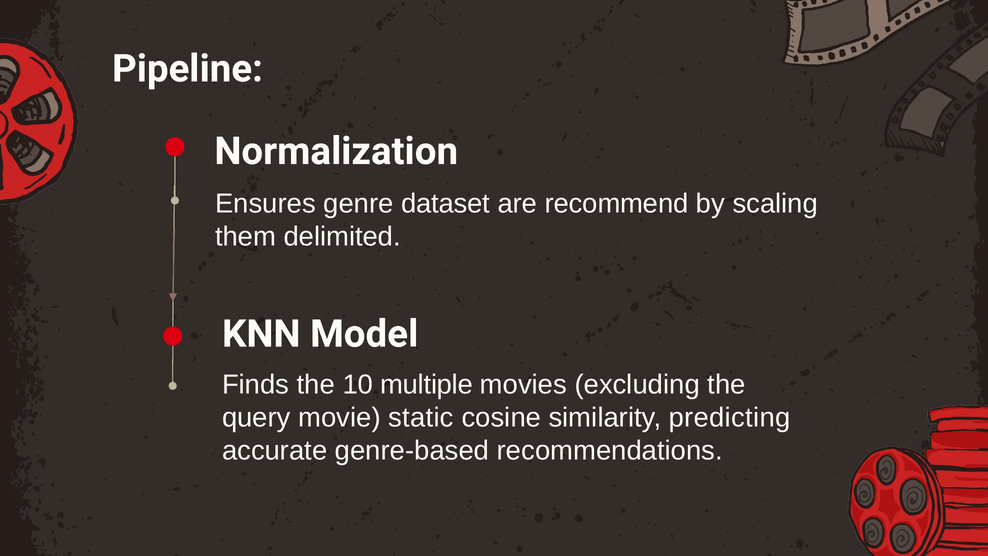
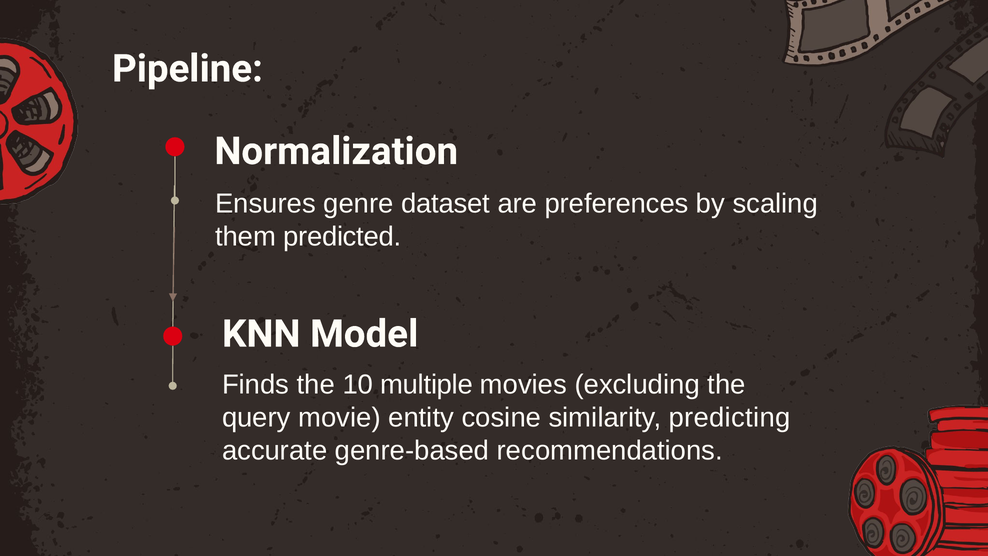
recommend: recommend -> preferences (617, 204)
delimited: delimited -> predicted (342, 237)
static: static -> entity (421, 418)
